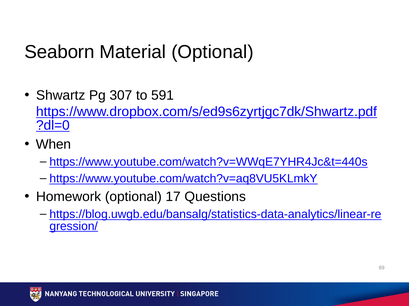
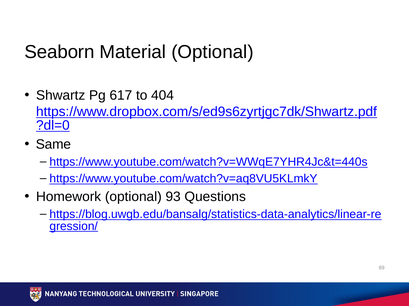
307: 307 -> 617 (121, 96)
591: 591 -> 404 (163, 96)
When: When -> Same (53, 145)
17: 17 -> 93 (173, 197)
